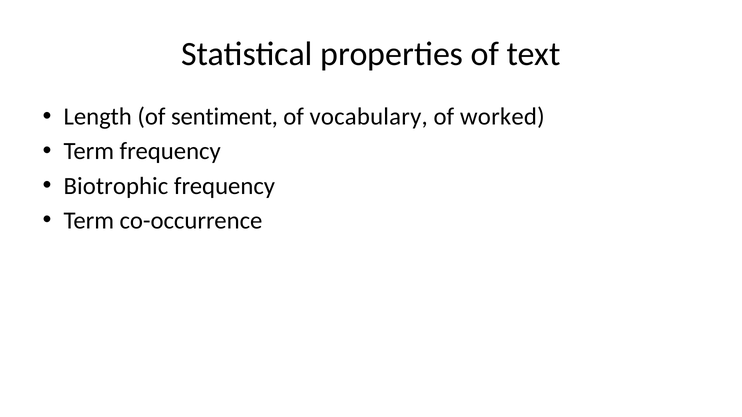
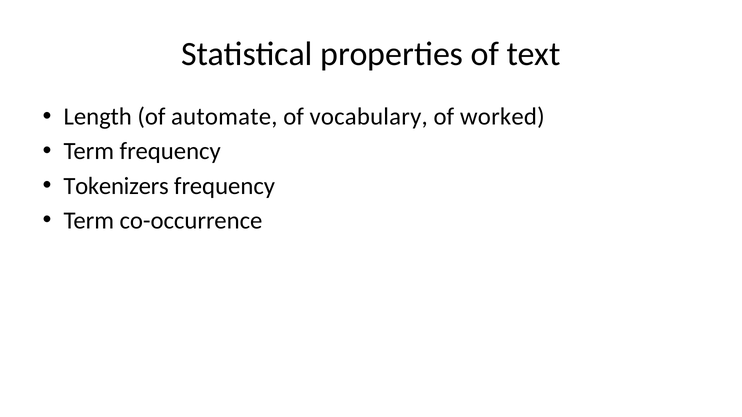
sentiment: sentiment -> automate (224, 117)
Biotrophic: Biotrophic -> Tokenizers (116, 186)
